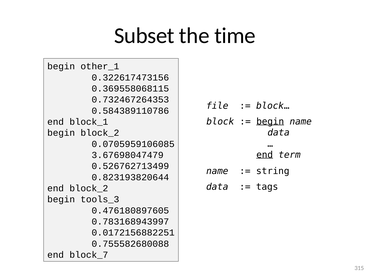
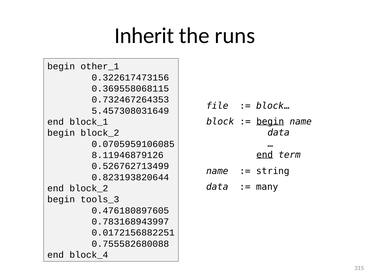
Subset: Subset -> Inherit (144, 36)
time: time -> runs (235, 36)
0.584389110786: 0.584389110786 -> 5.457308031649 (130, 111)
3.67698047479: 3.67698047479 -> 8.11946879126 (128, 155)
tags: tags -> many (267, 187)
block_7: block_7 -> block_4 (89, 255)
